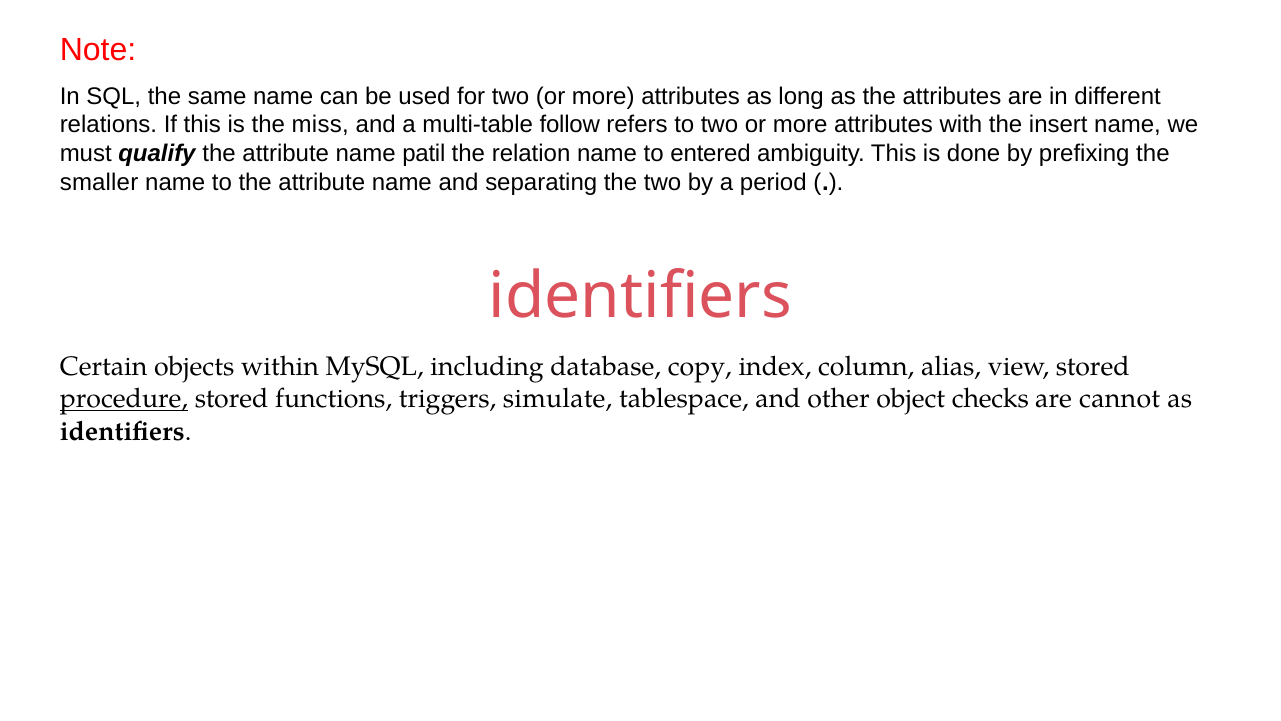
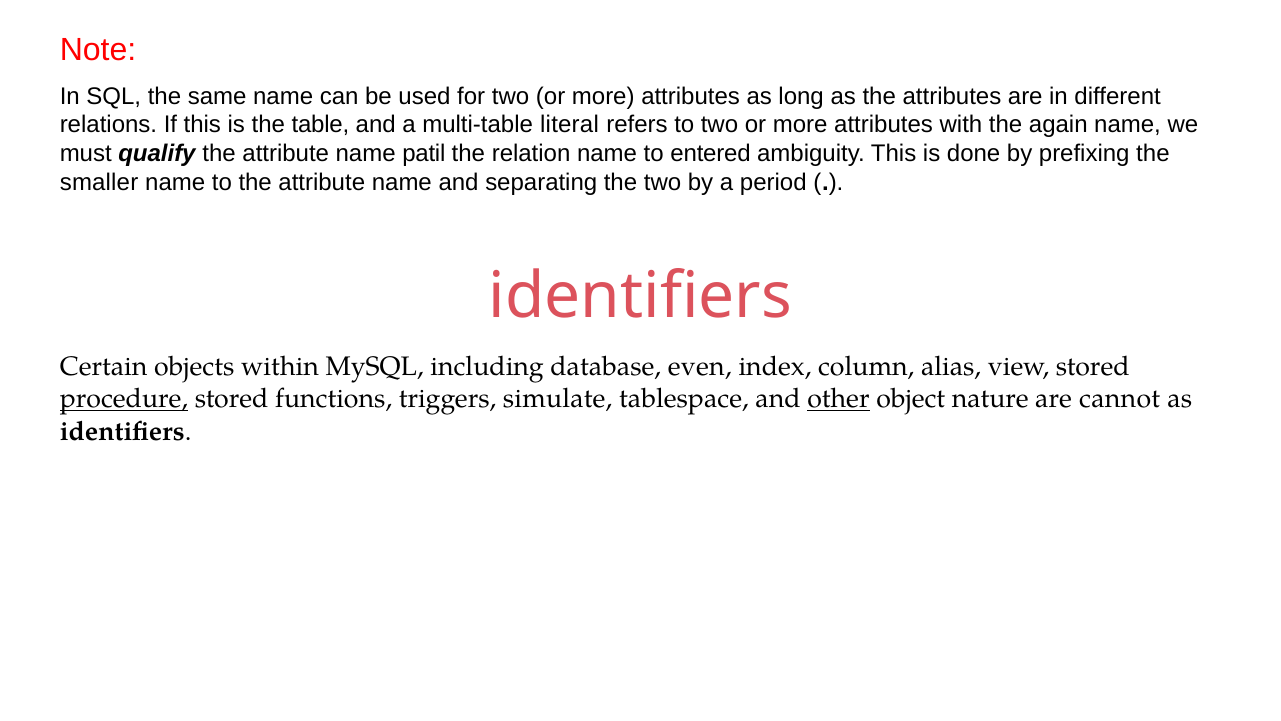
miss: miss -> table (320, 125)
follow: follow -> literal (570, 125)
insert: insert -> again (1058, 125)
copy: copy -> even (700, 367)
other underline: none -> present (838, 399)
checks: checks -> nature (990, 399)
